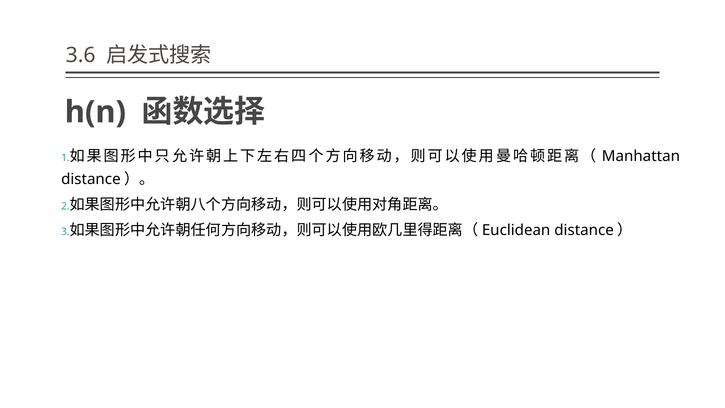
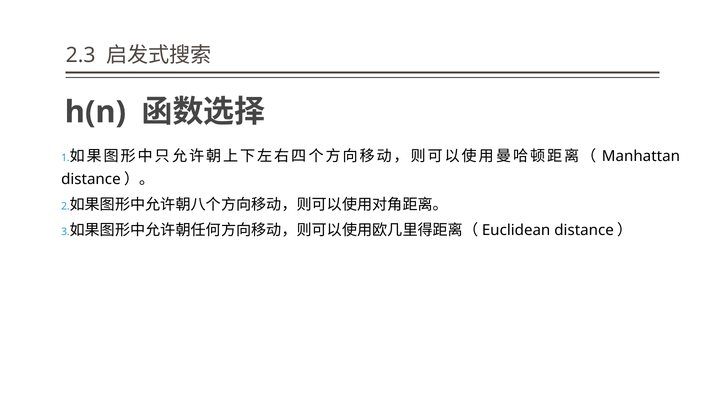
3.6: 3.6 -> 2.3 (81, 55)
